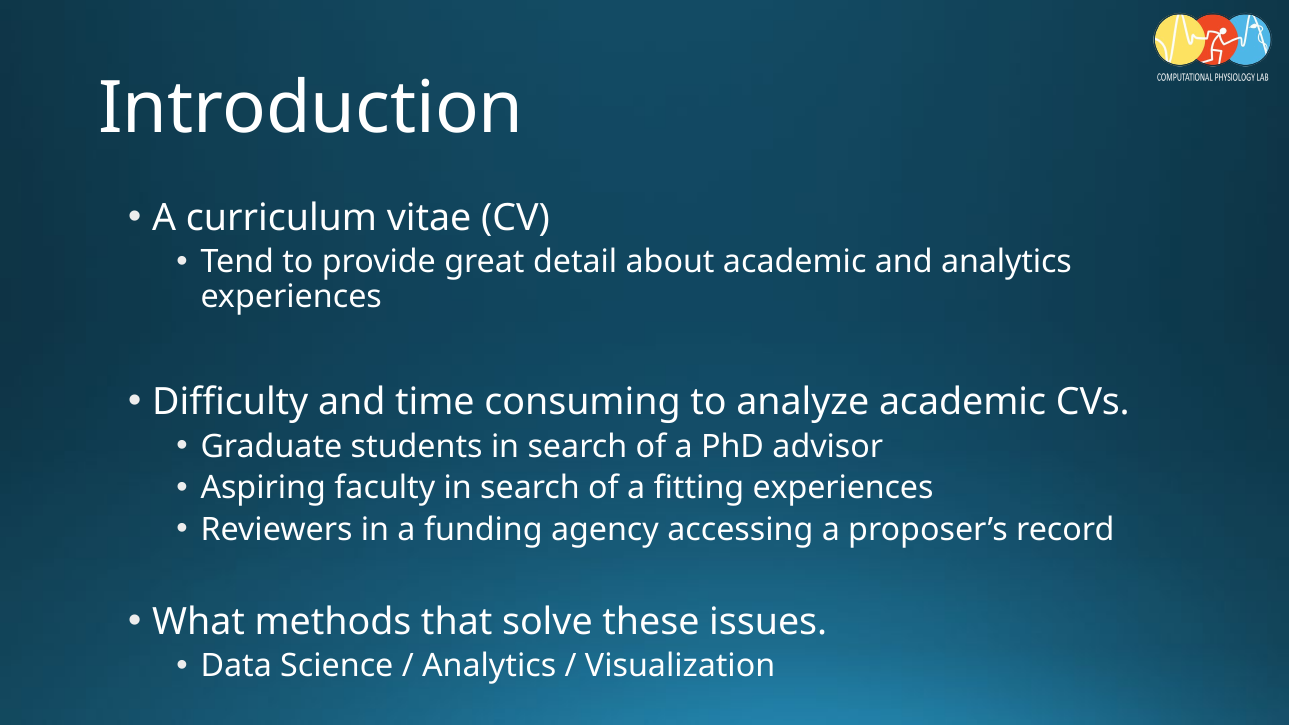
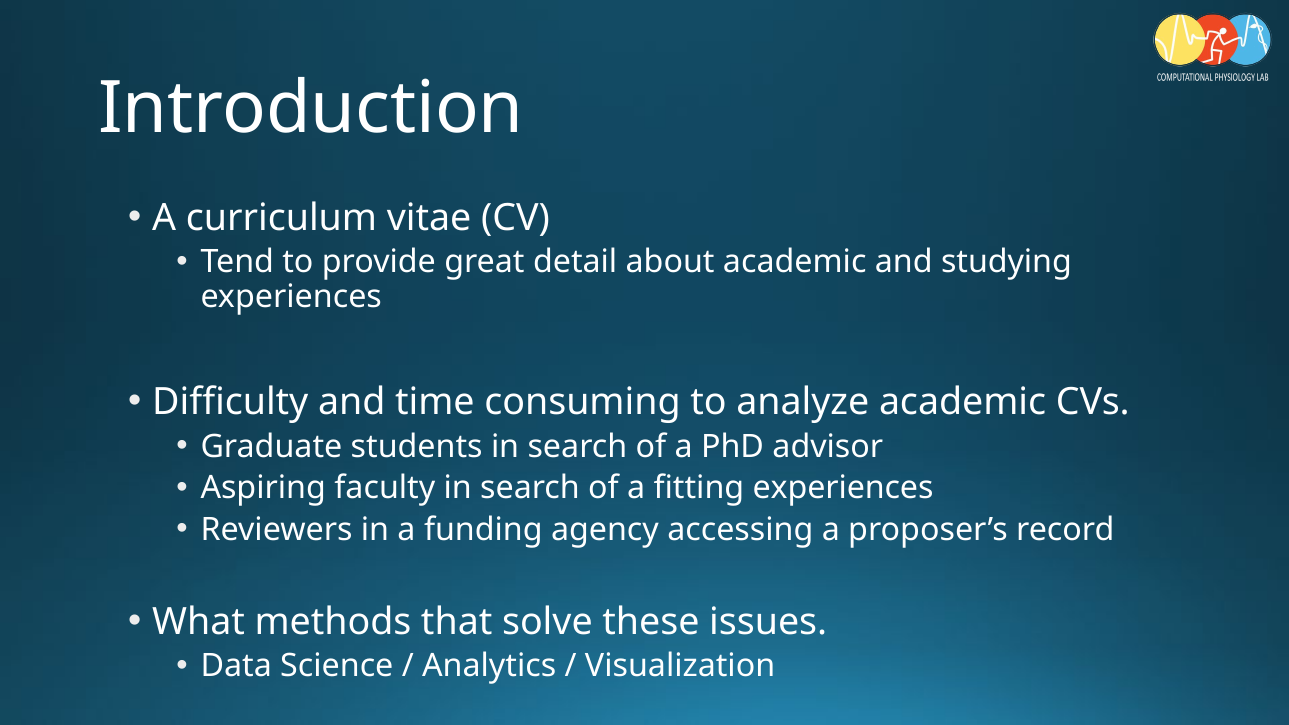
and analytics: analytics -> studying (1006, 262)
